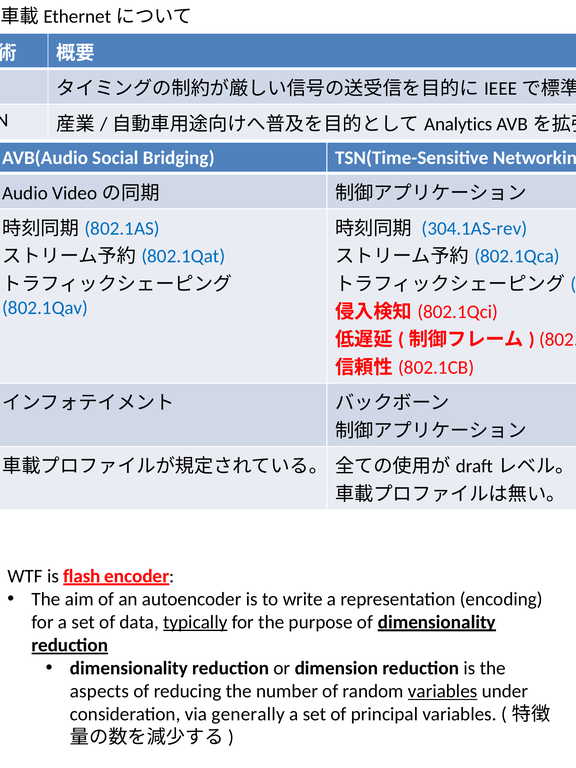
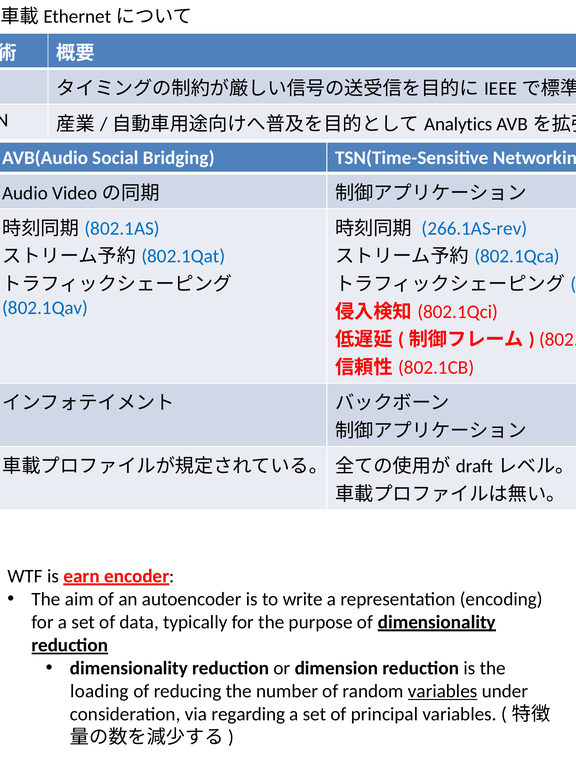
304.1AS-rev: 304.1AS-rev -> 266.1AS-rev (474, 229)
flash: flash -> earn (82, 576)
typically underline: present -> none (195, 622)
aspects: aspects -> loading (99, 691)
generally: generally -> regarding (248, 714)
